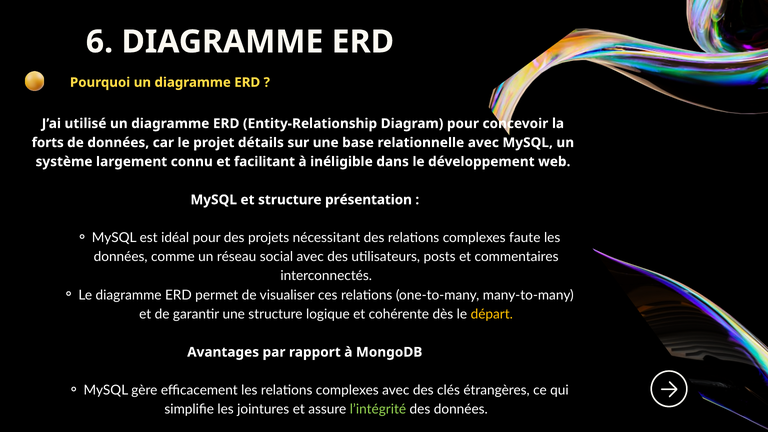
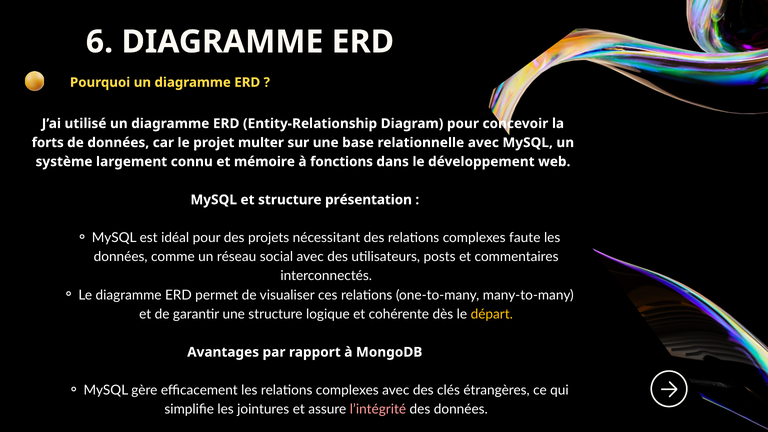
détails: détails -> multer (261, 143)
facilitant: facilitant -> mémoire (264, 162)
inéligible: inéligible -> fonctions (342, 162)
l’intégrité colour: light green -> pink (378, 409)
